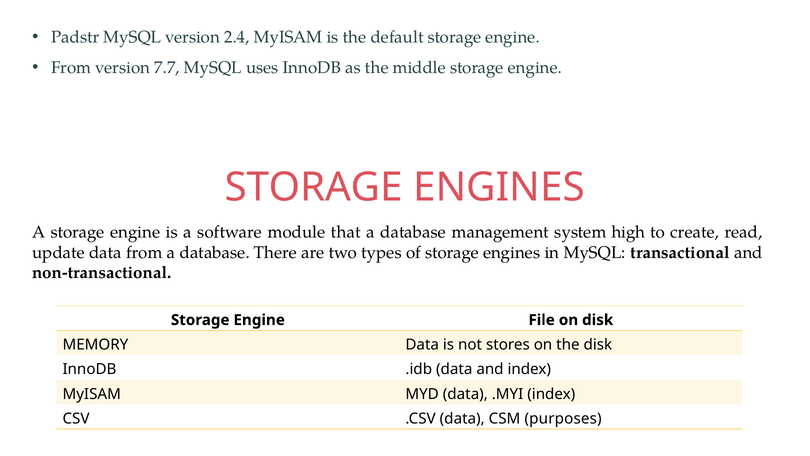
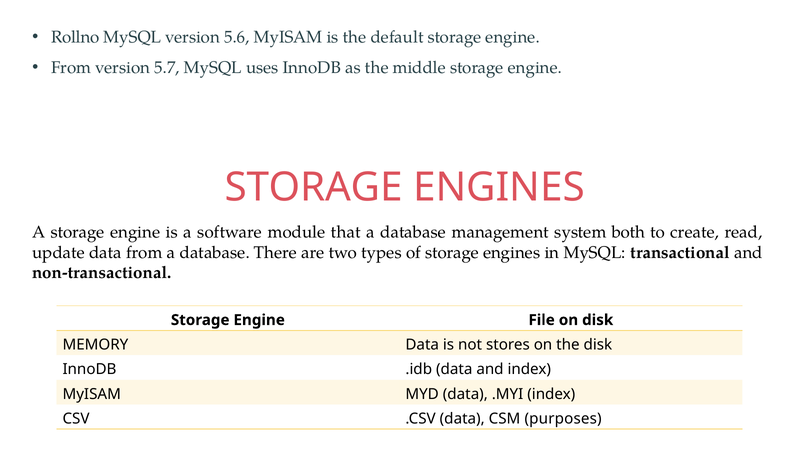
Padstr: Padstr -> Rollno (75, 37)
2.4: 2.4 -> 5.6 (237, 37)
7.7: 7.7 -> 5.7 (167, 67)
high: high -> both (628, 232)
